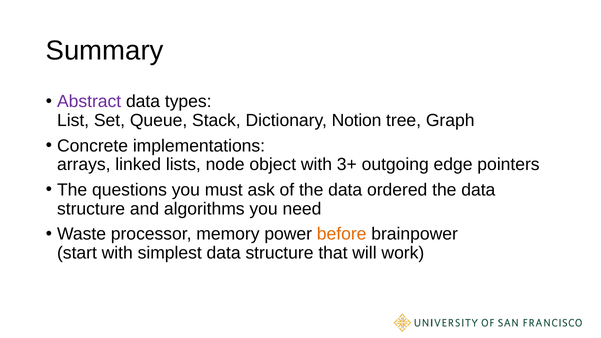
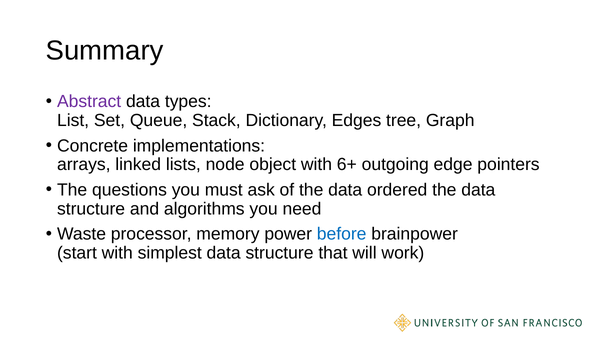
Notion: Notion -> Edges (356, 121)
3+: 3+ -> 6+ (347, 165)
before colour: orange -> blue (342, 234)
